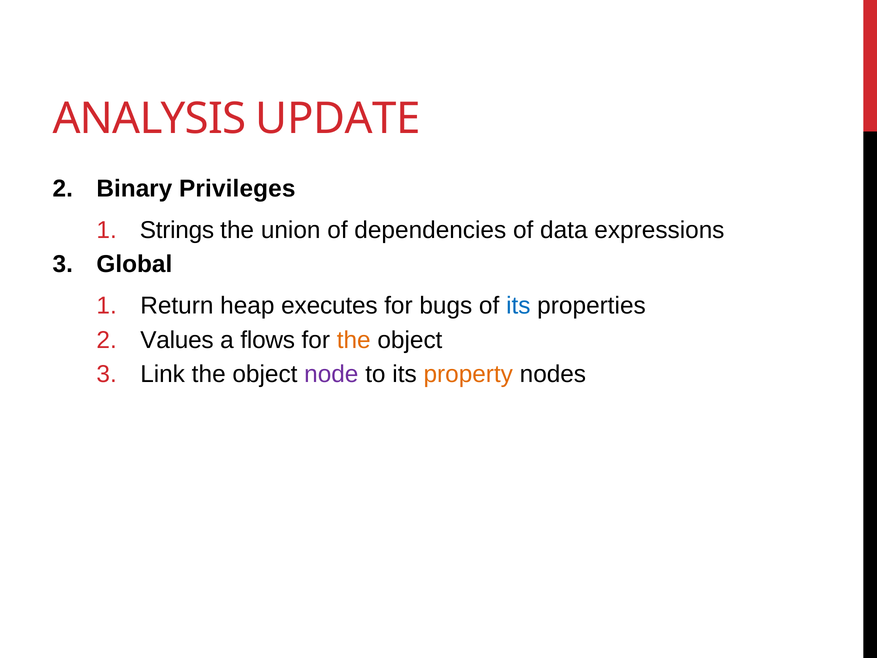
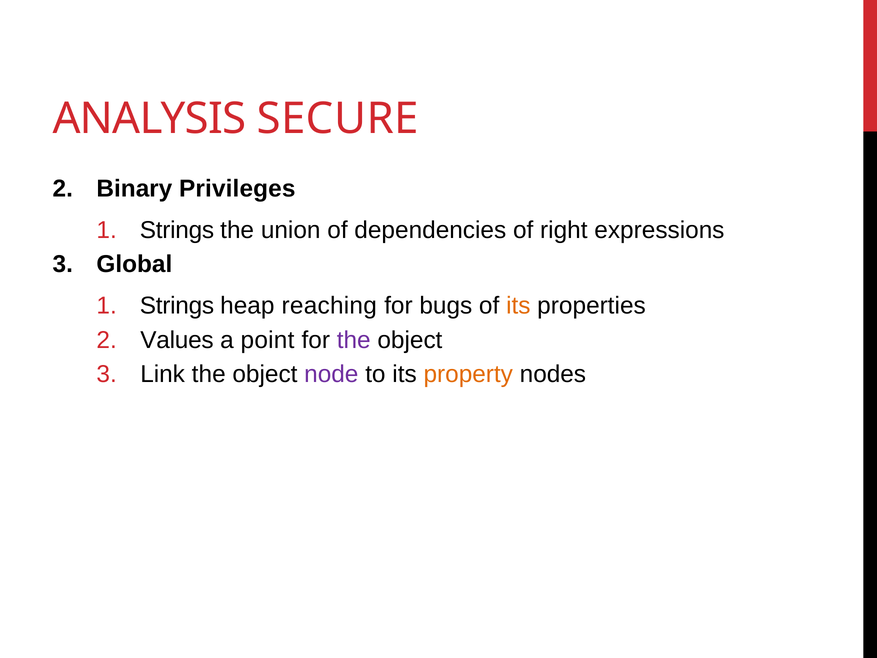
UPDATE: UPDATE -> SECURE (338, 119)
data: data -> right (564, 230)
Return: Return -> Strings (177, 306)
executes: executes -> reaching (329, 306)
its colour: blue -> orange (518, 306)
flows: flows -> point (267, 340)
the colour: orange -> purple (354, 340)
